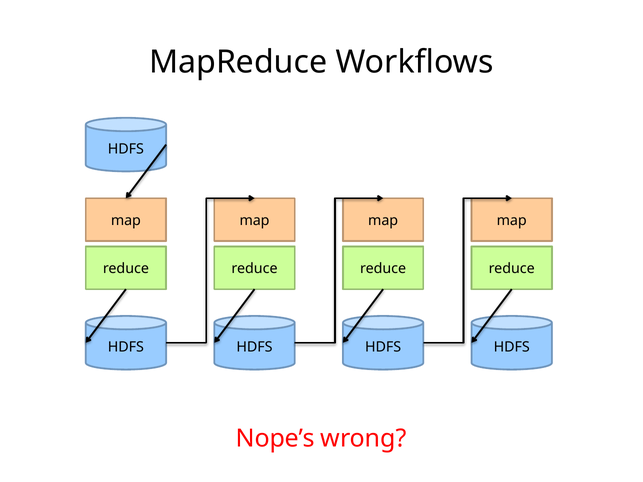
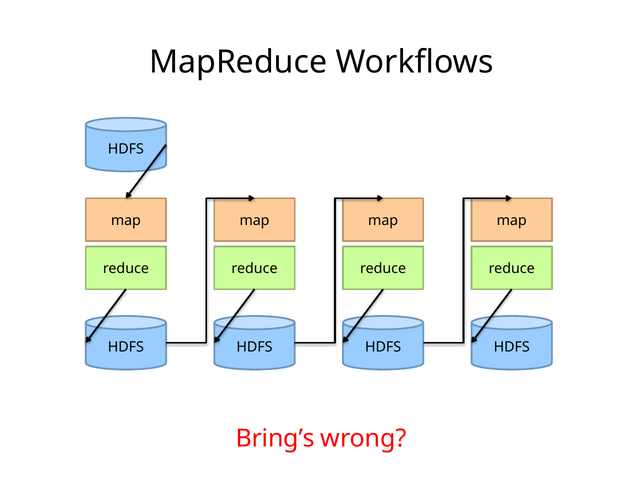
Nope’s: Nope’s -> Bring’s (275, 439)
